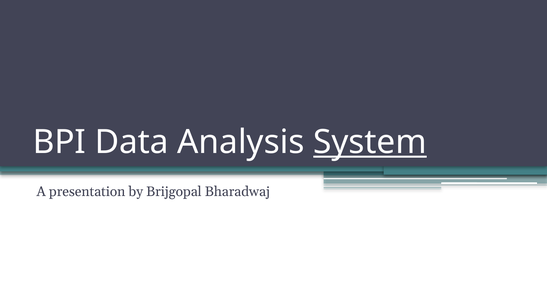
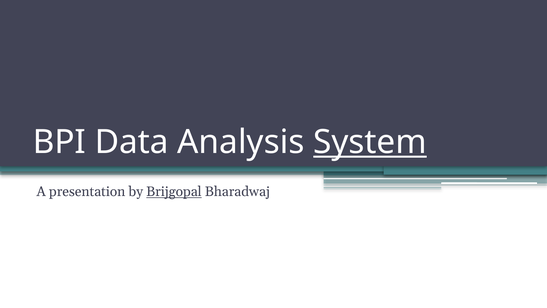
Brijgopal underline: none -> present (174, 192)
